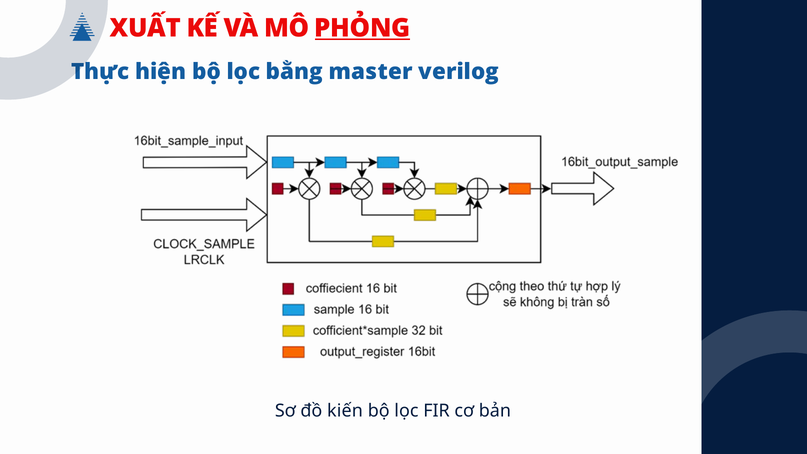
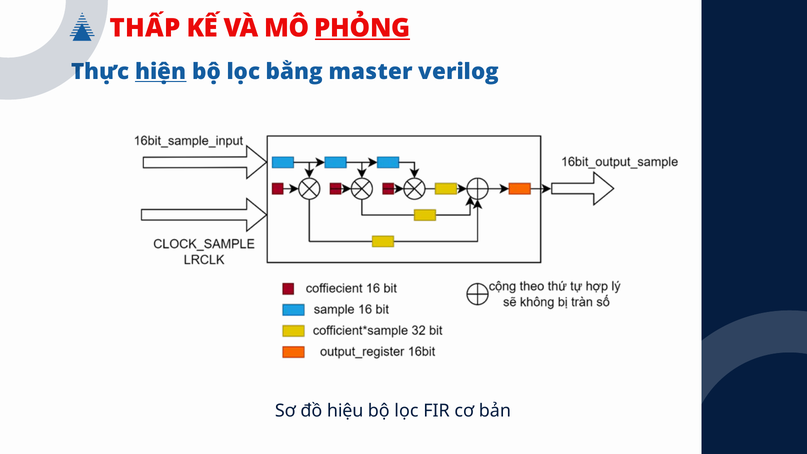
XUẤT: XUẤT -> THẤP (145, 28)
hiện underline: none -> present (161, 72)
kiến: kiến -> hiệu (345, 411)
